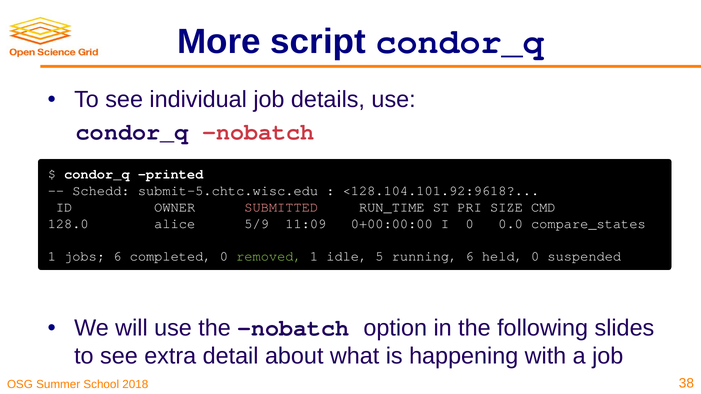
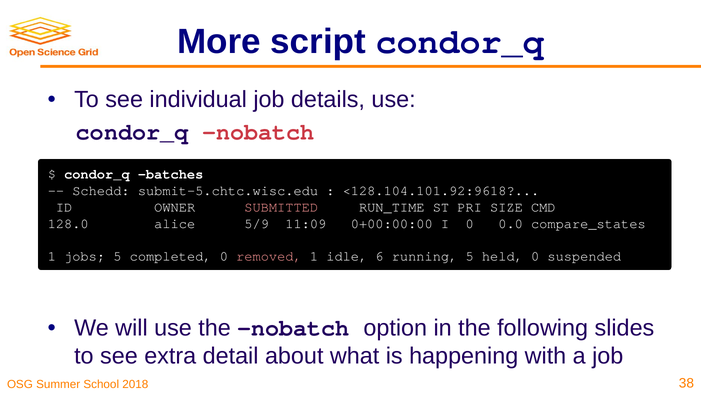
printed: printed -> batches (171, 175)
jobs 6: 6 -> 5 (117, 256)
removed colour: light green -> pink (269, 256)
5: 5 -> 6 (379, 256)
running 6: 6 -> 5 (470, 256)
